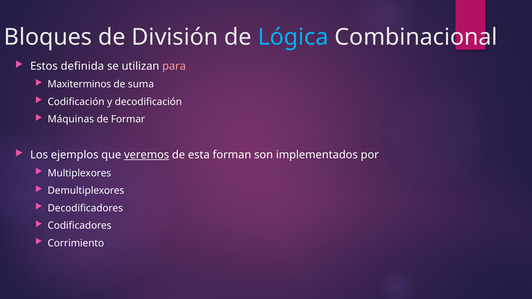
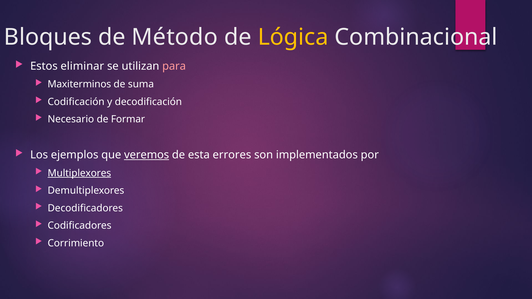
División: División -> Método (175, 37)
Lógica colour: light blue -> yellow (293, 37)
definida: definida -> eliminar (82, 66)
Máquinas: Máquinas -> Necesario (71, 119)
forman: forman -> errores (232, 155)
Multiplexores underline: none -> present (79, 173)
